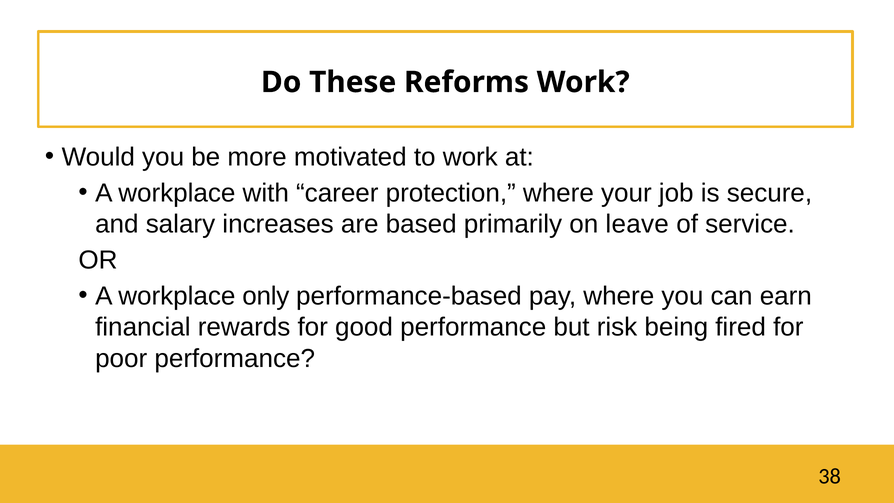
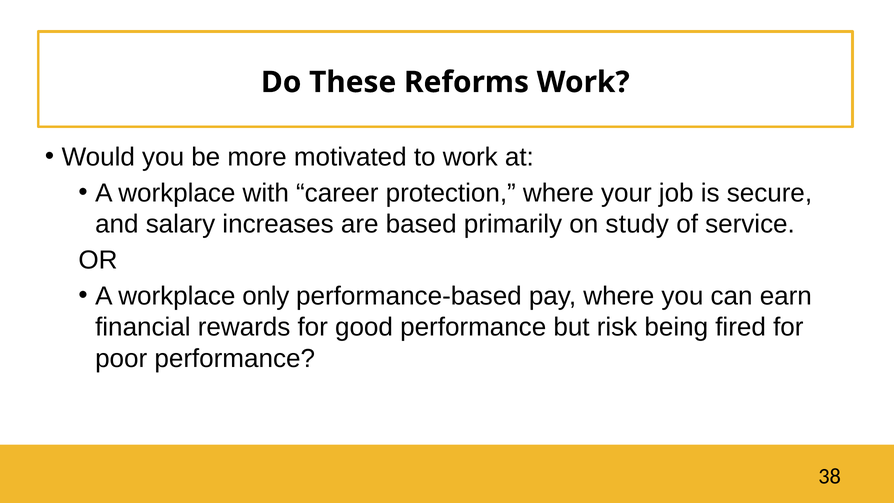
leave: leave -> study (637, 224)
